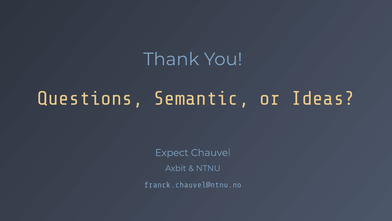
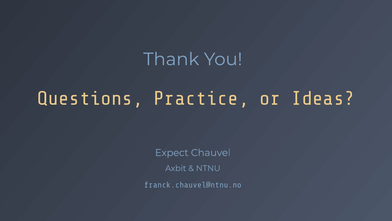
Semantic: Semantic -> Practice (201, 98)
